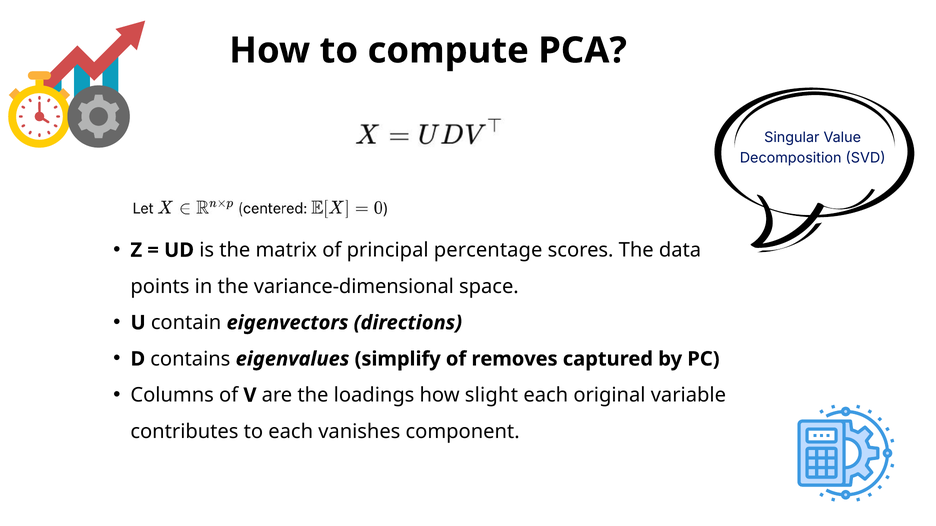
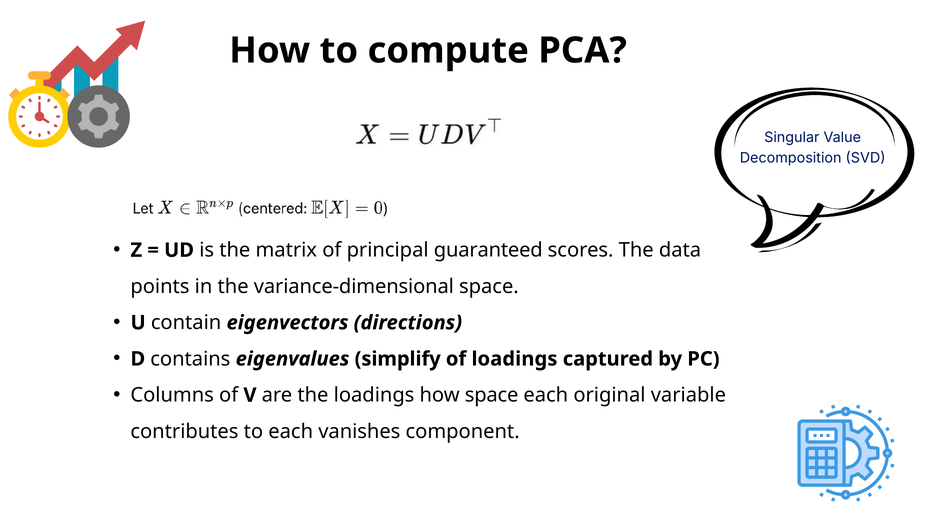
percentage: percentage -> guaranteed (488, 250)
of removes: removes -> loadings (514, 359)
how slight: slight -> space (492, 396)
